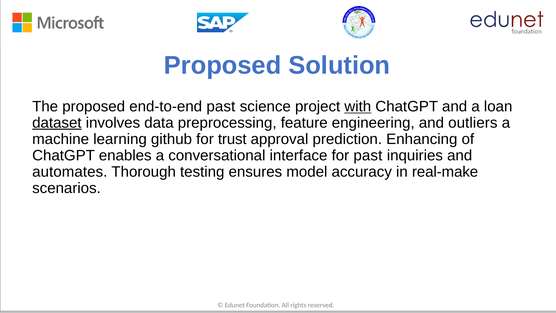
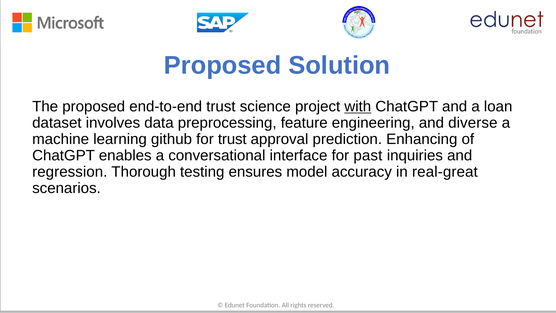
end-to-end past: past -> trust (221, 106)
dataset underline: present -> none (57, 123)
outliers: outliers -> diverse (473, 123)
automates: automates -> regression (70, 172)
real-make: real-make -> real-great (445, 172)
